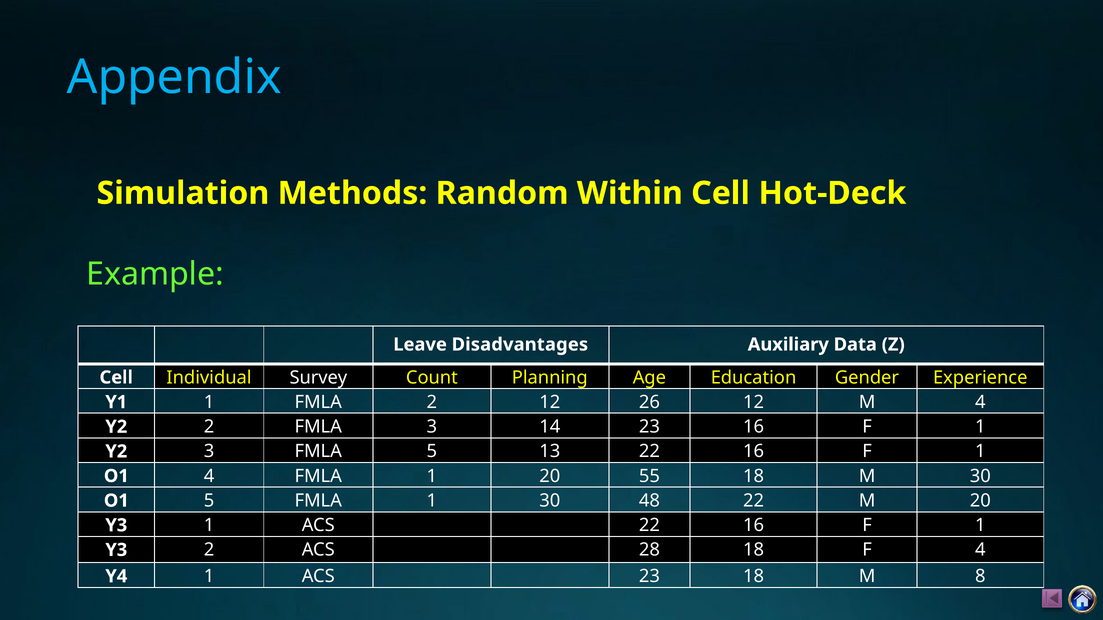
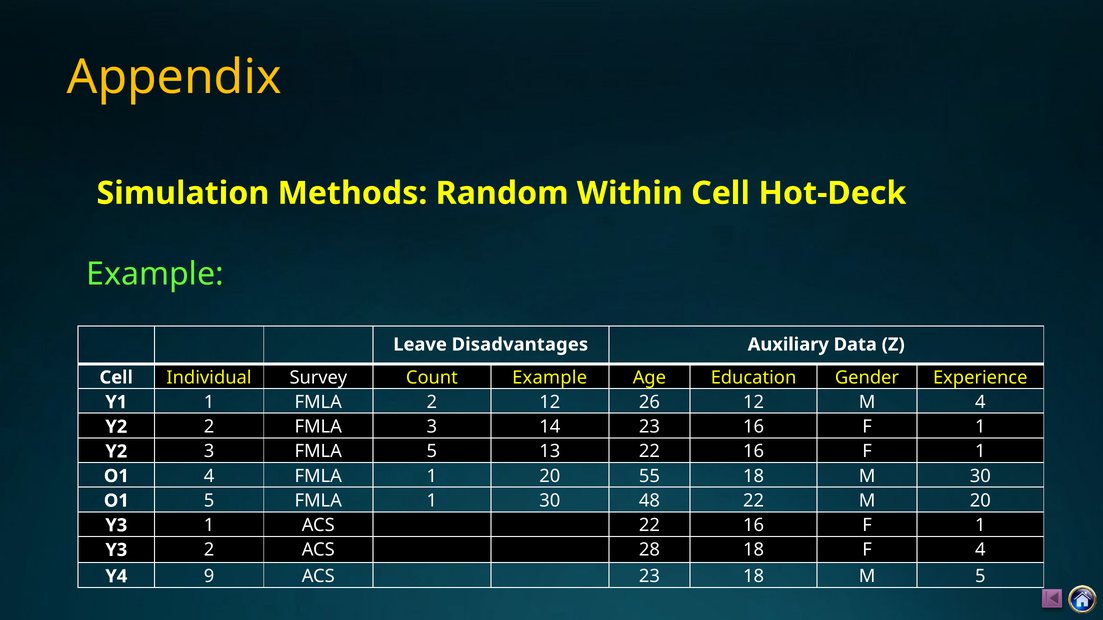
Appendix colour: light blue -> yellow (174, 77)
Count Planning: Planning -> Example (550, 378)
Y4 1: 1 -> 9 (209, 577)
M 8: 8 -> 5 (980, 577)
